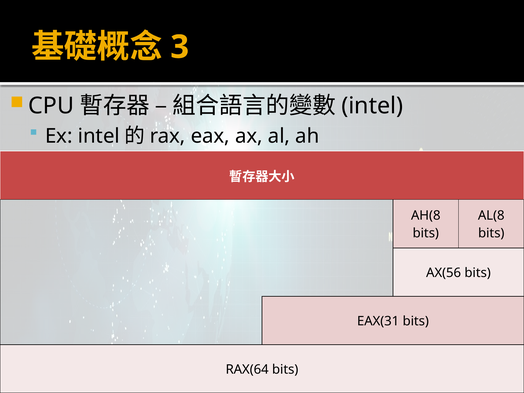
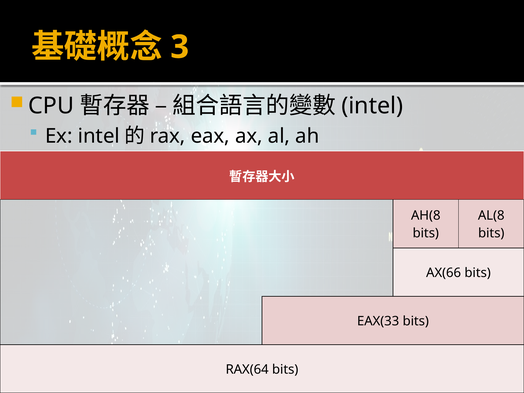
AX(56: AX(56 -> AX(66 (444, 273)
EAX(31: EAX(31 -> EAX(33 (378, 321)
